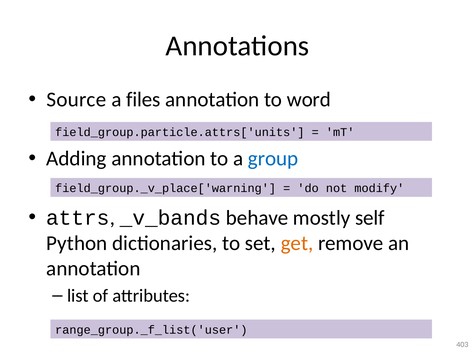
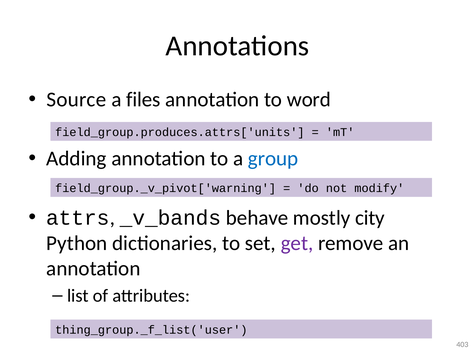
field_group.particle.attrs['units: field_group.particle.attrs['units -> field_group.produces.attrs['units (180, 132)
field_group._v_place['warning: field_group._v_place['warning -> field_group._v_pivot['warning (166, 188)
self: self -> city (370, 218)
get colour: orange -> purple (297, 243)
range_group._f_list('user: range_group._f_list('user -> thing_group._f_list('user (151, 330)
